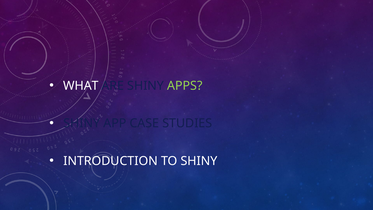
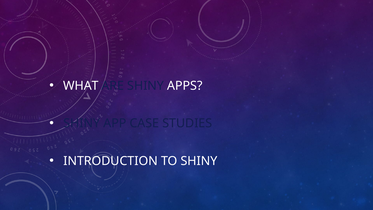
APPS colour: light green -> white (185, 86)
